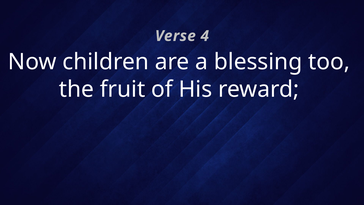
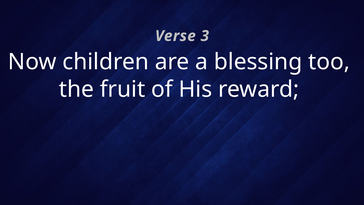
4: 4 -> 3 (205, 36)
